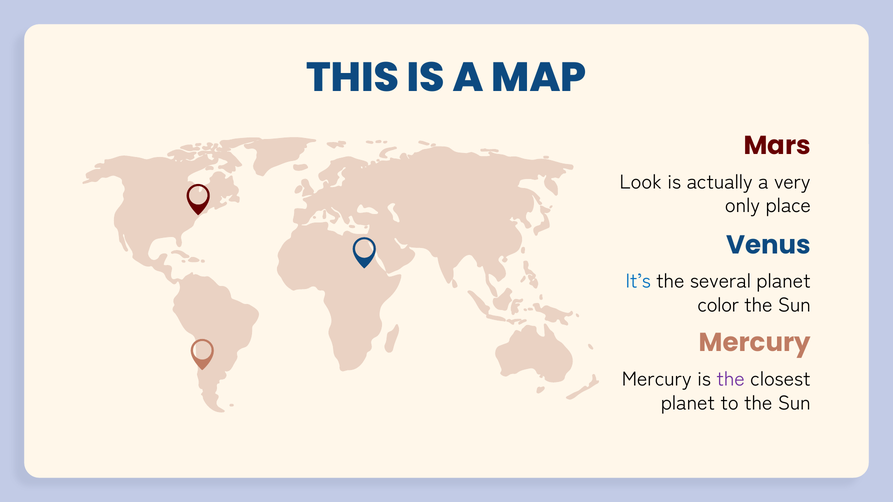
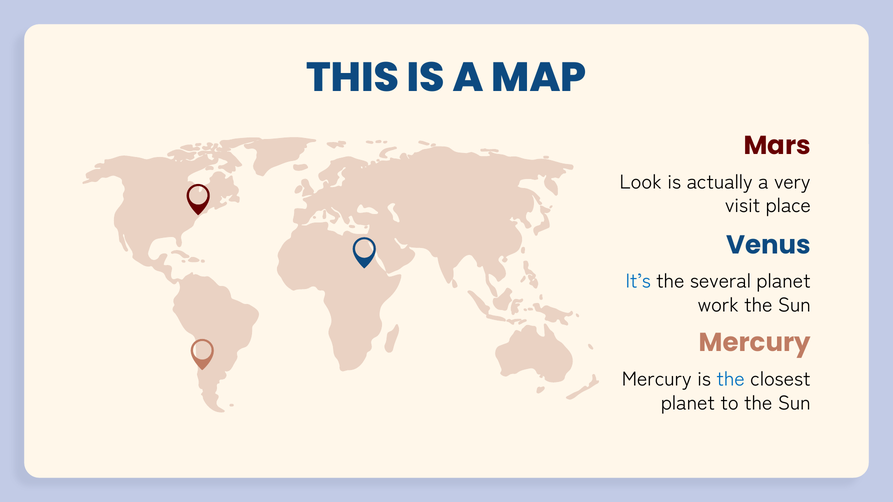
only: only -> visit (743, 206)
color: color -> work (718, 305)
the colour: purple -> blue (731, 380)
